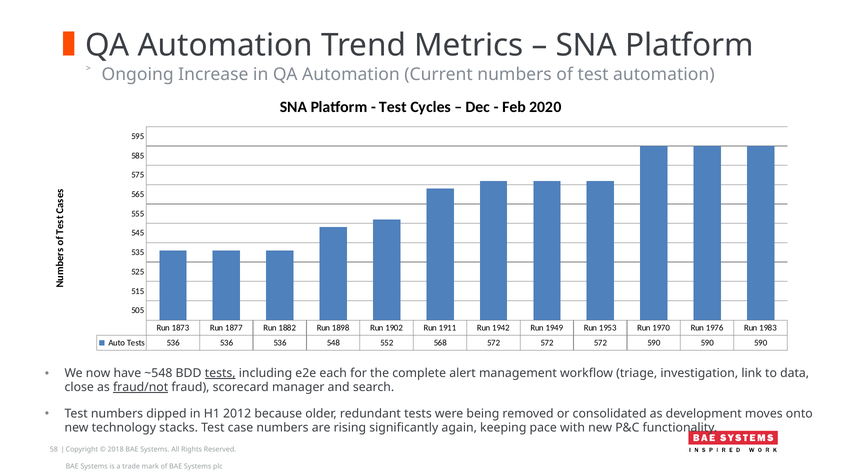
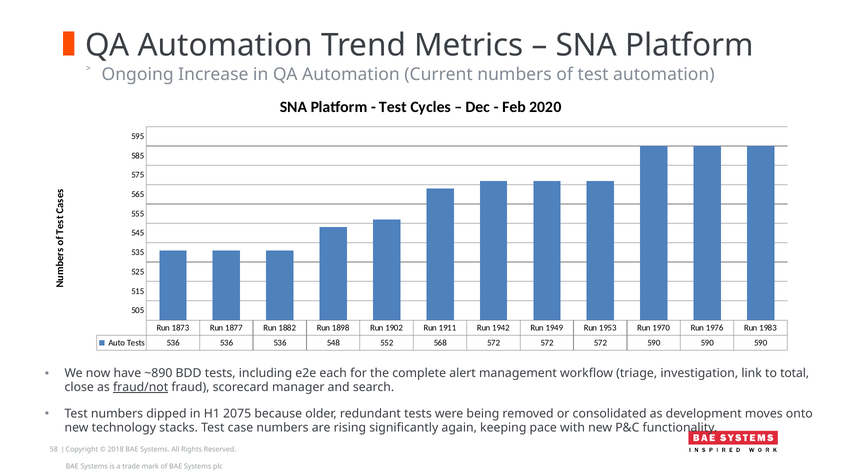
~548: ~548 -> ~890 (158, 373)
tests underline: present -> none (220, 373)
data: data -> total (795, 373)
2012: 2012 -> 2075 (237, 414)
